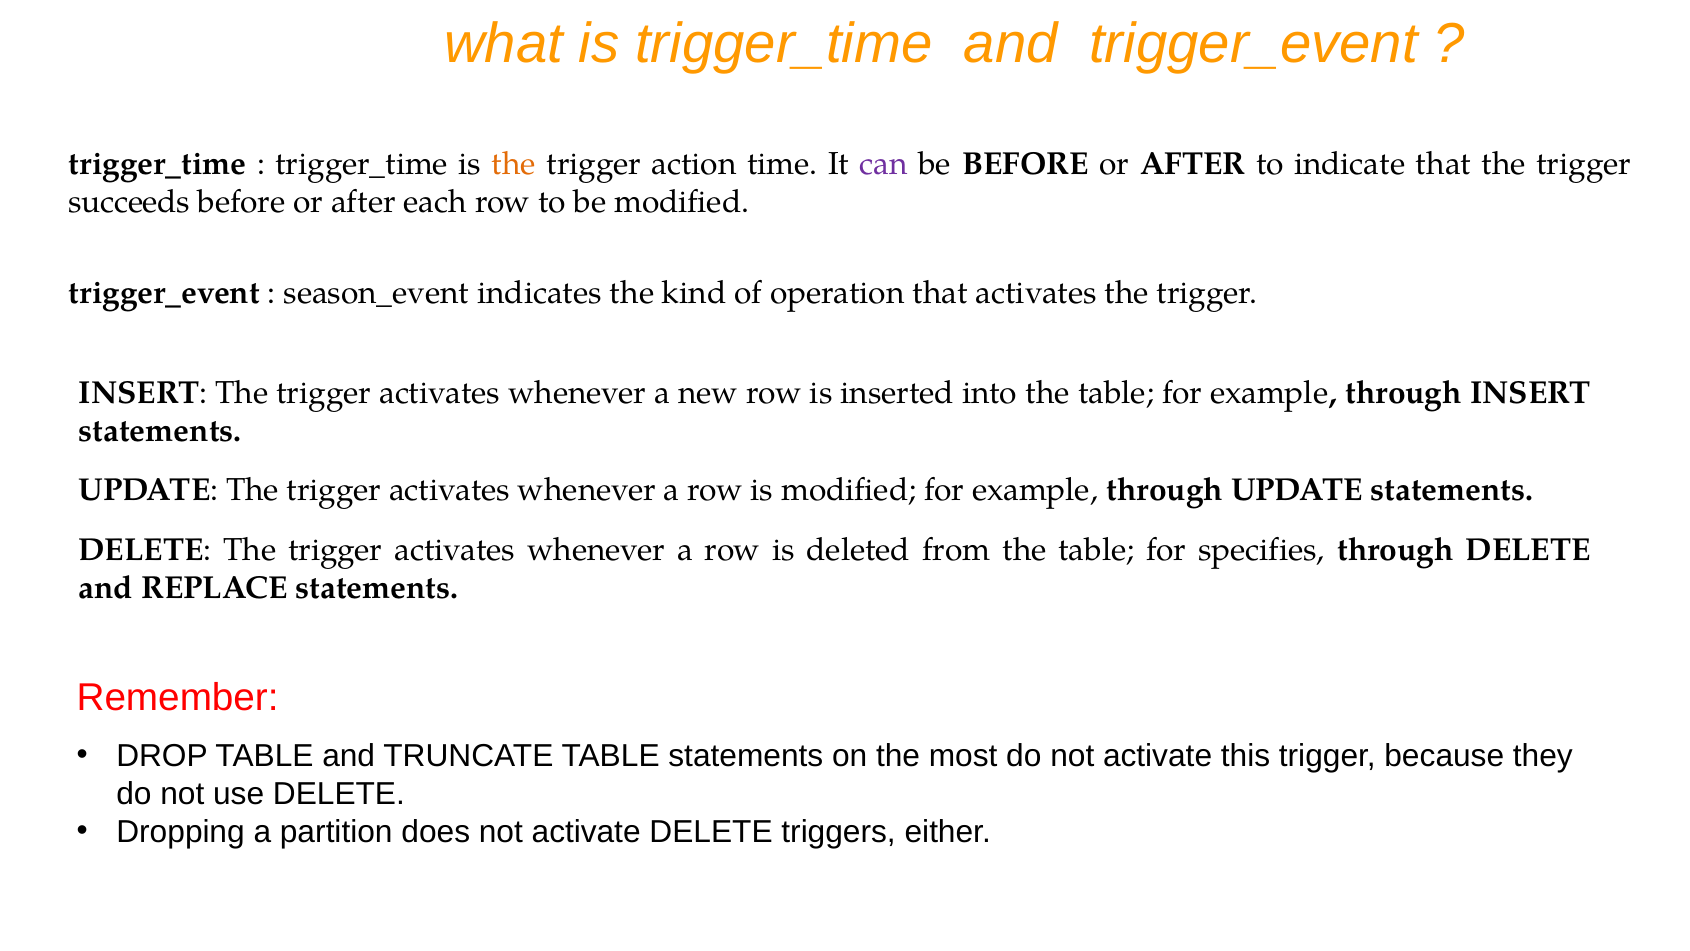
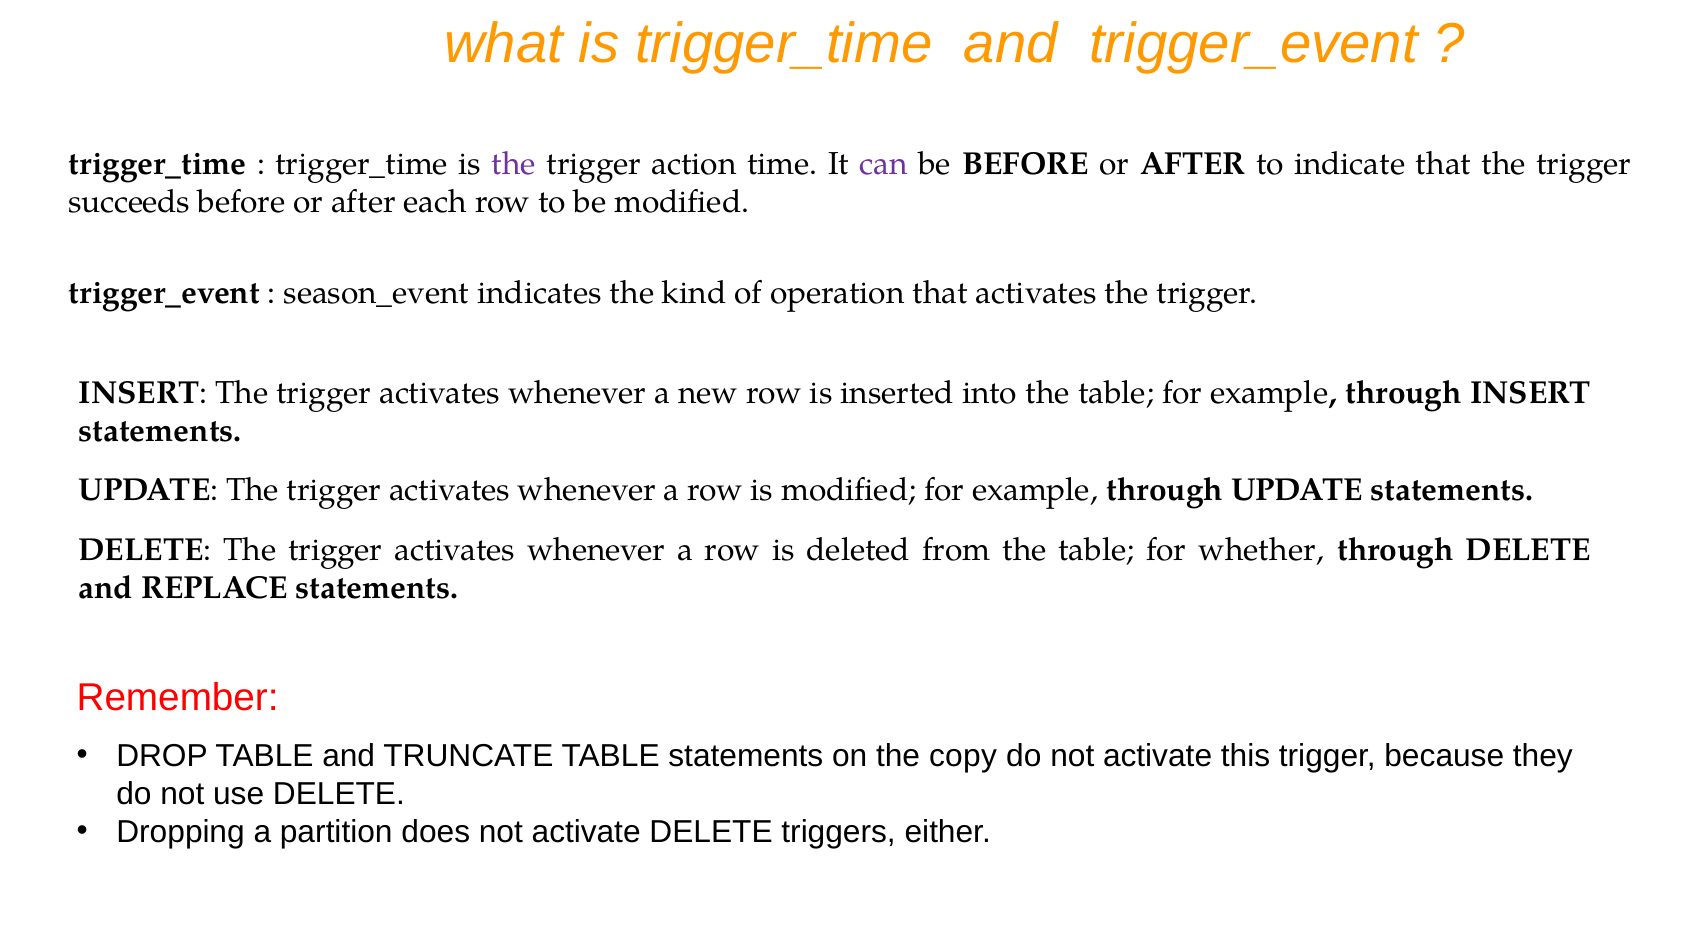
the colour: orange -> purple (514, 164)
specifies: specifies -> whether (1261, 549)
most: most -> copy (963, 756)
